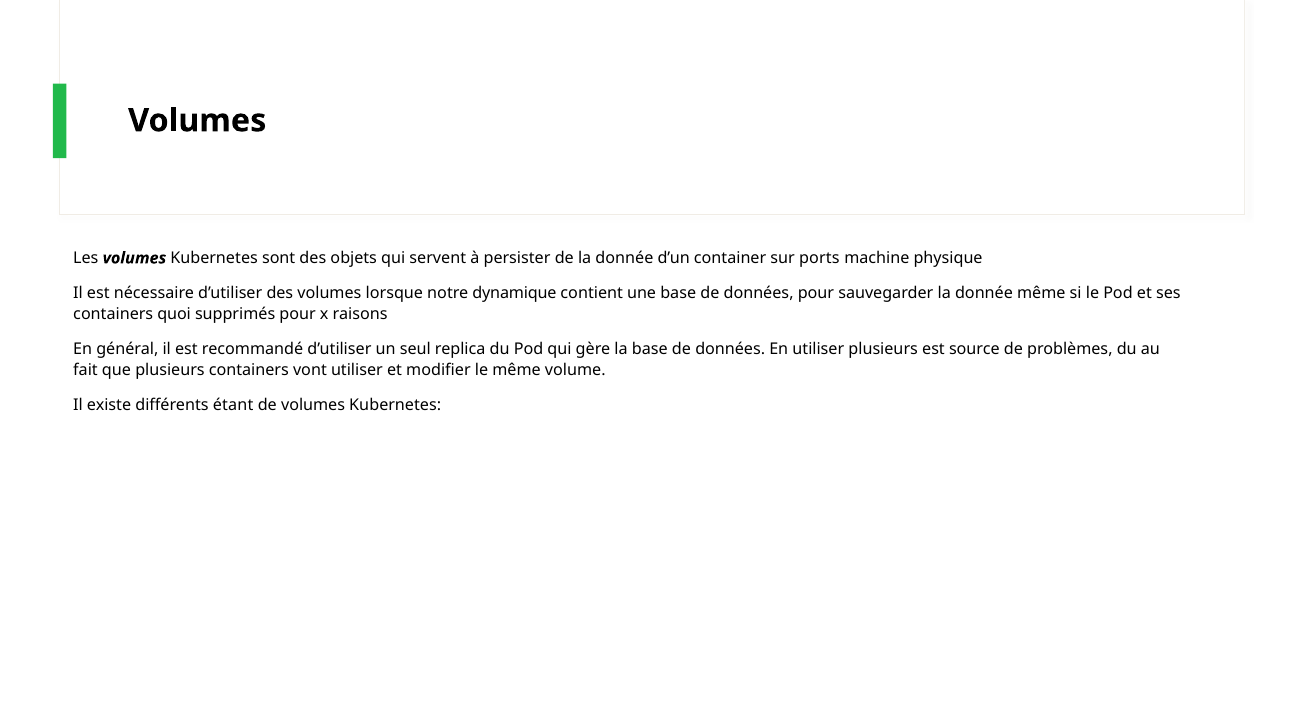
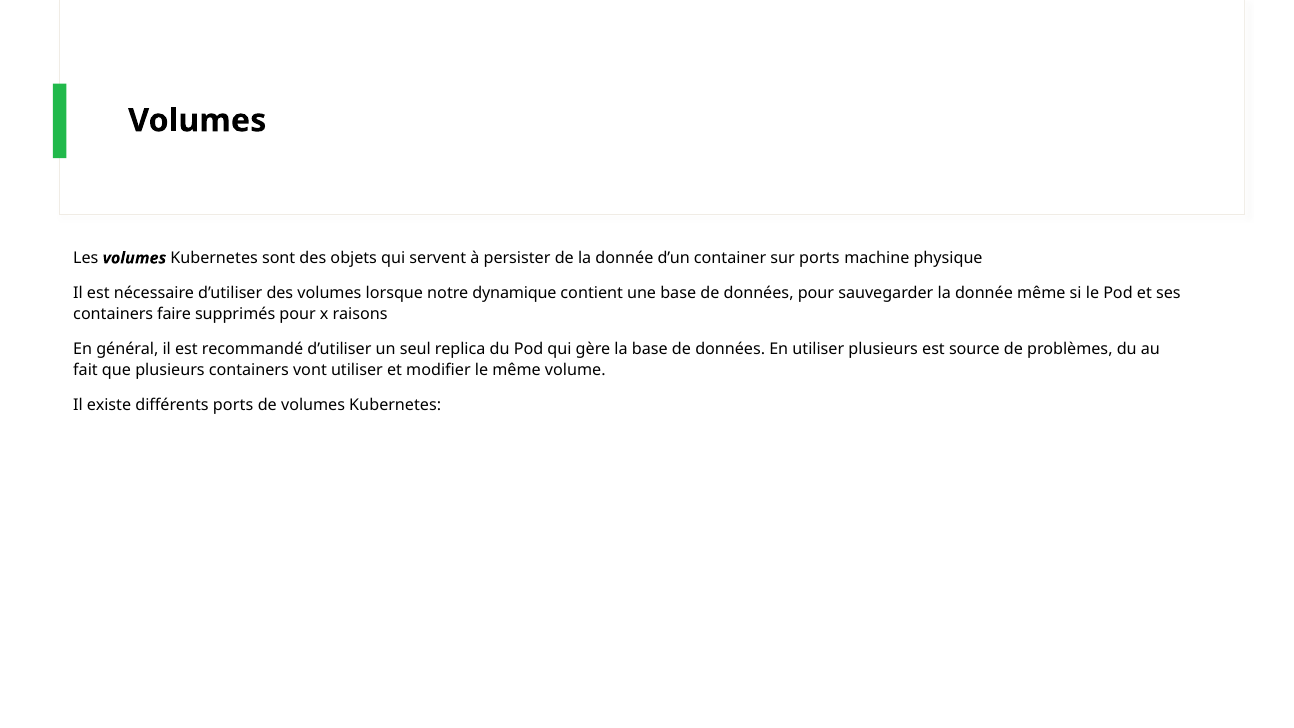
quoi: quoi -> faire (174, 314)
différents étant: étant -> ports (233, 405)
